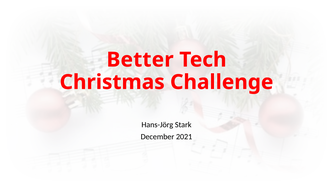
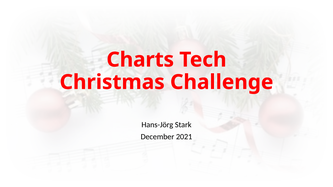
Better: Better -> Charts (140, 60)
